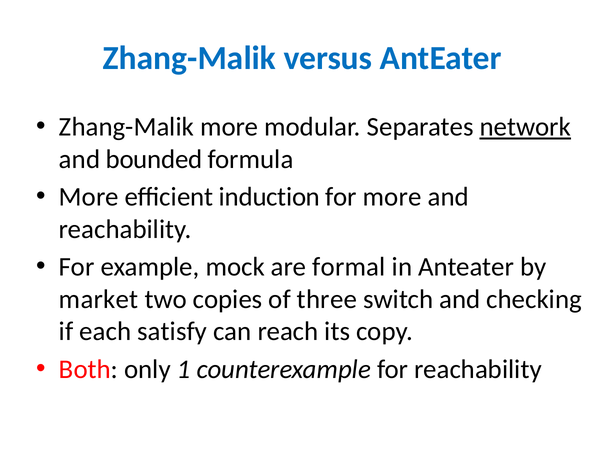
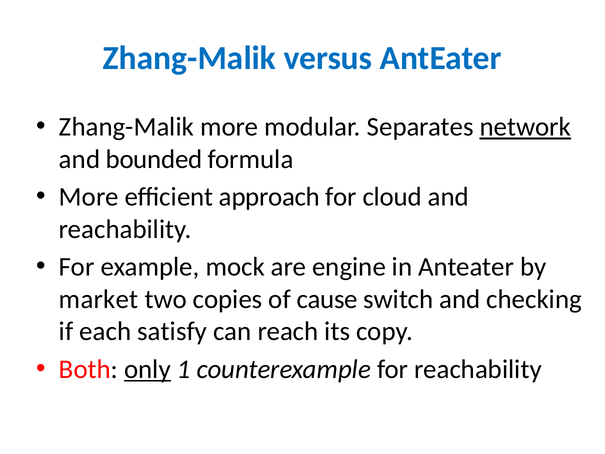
induction: induction -> approach (270, 197)
for more: more -> cloud (392, 197)
formal: formal -> engine (349, 267)
three: three -> cause (327, 299)
only underline: none -> present (147, 369)
